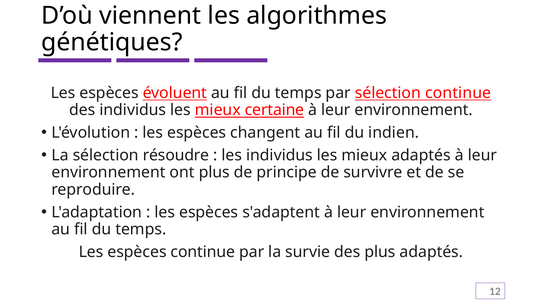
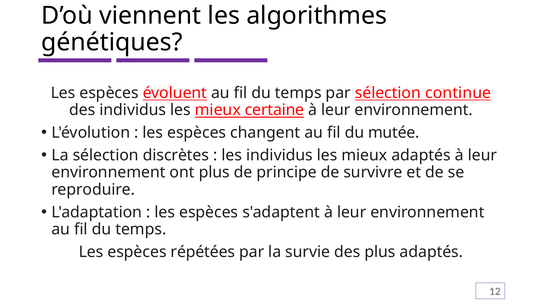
indien: indien -> mutée (394, 133)
résoudre: résoudre -> discrètes (176, 155)
espèces continue: continue -> répétées (203, 252)
